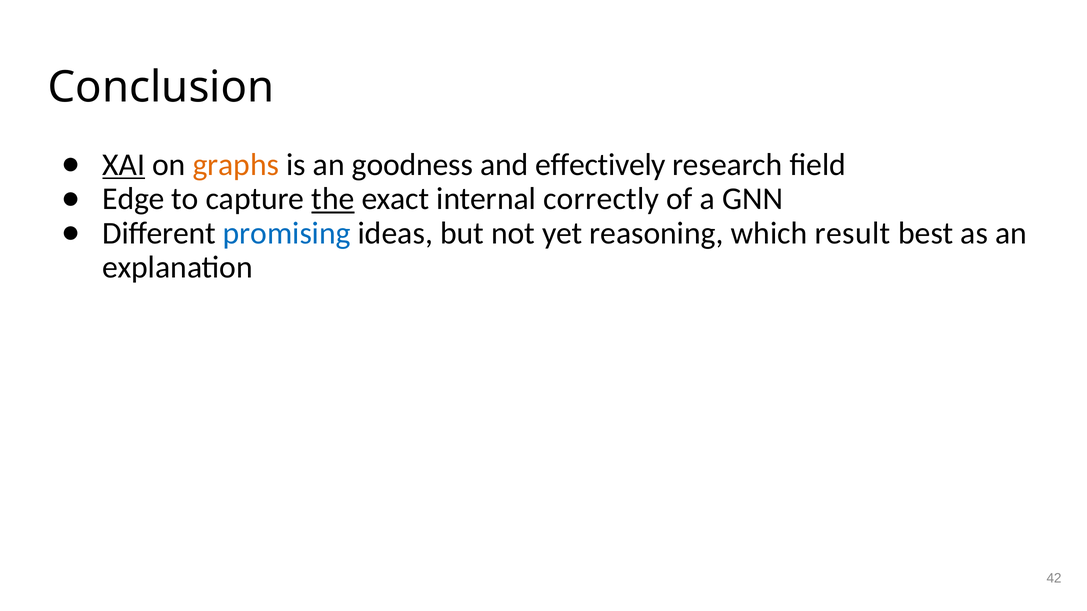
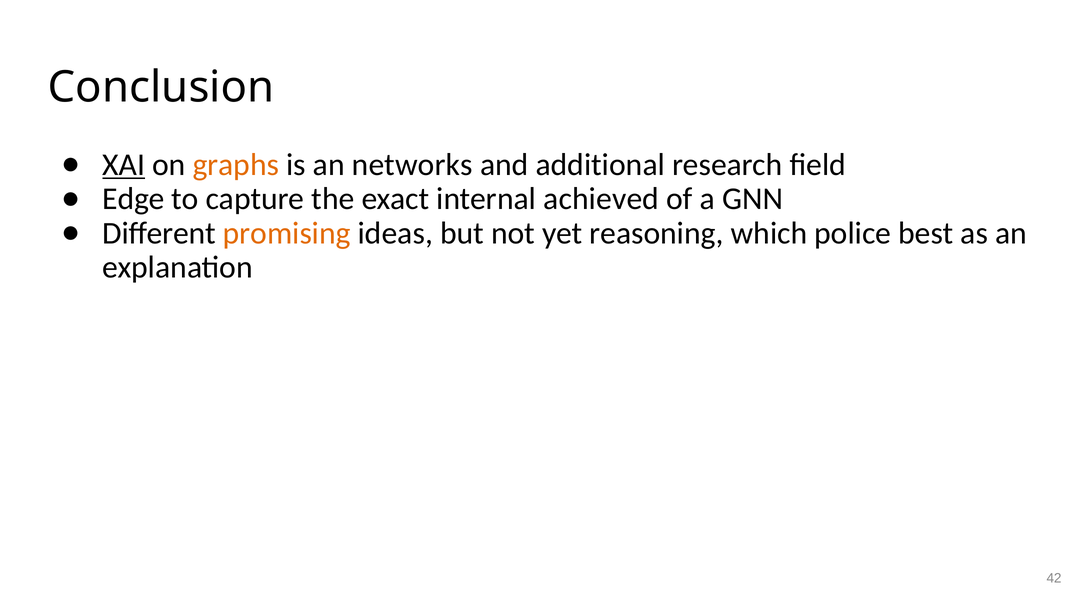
goodness: goodness -> networks (412, 165)
effectively: effectively -> additional (600, 165)
the underline: present -> none (333, 199)
correctly: correctly -> achieved (601, 199)
promising colour: blue -> orange (287, 233)
result: result -> police (853, 233)
